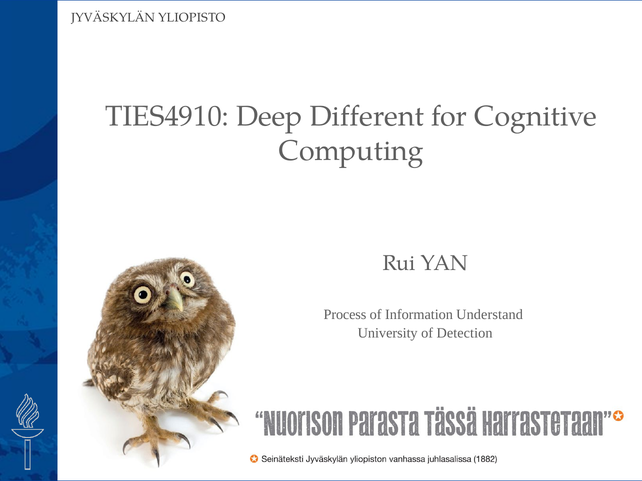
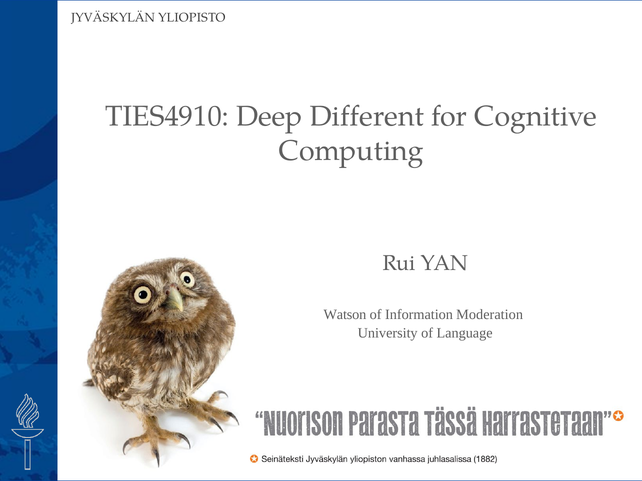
Process: Process -> Watson (345, 315)
Understand: Understand -> Moderation (490, 315)
Detection: Detection -> Language (465, 333)
